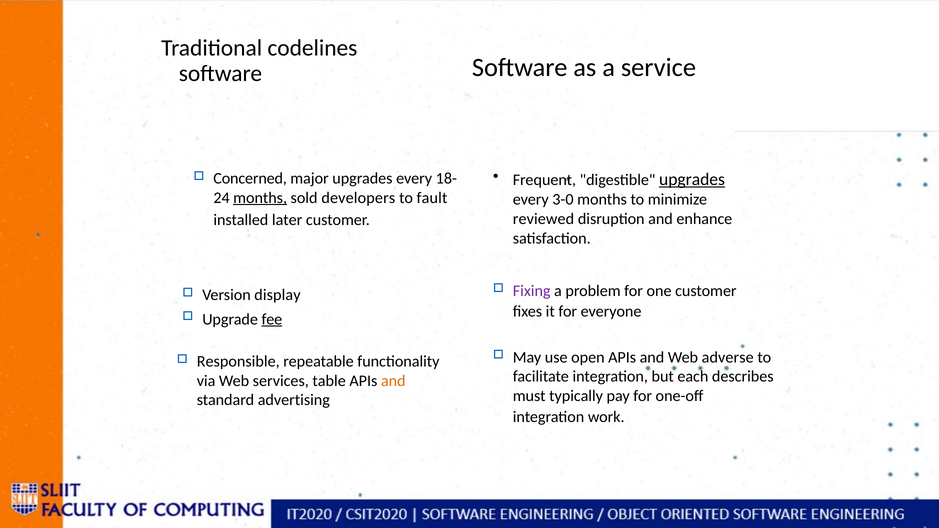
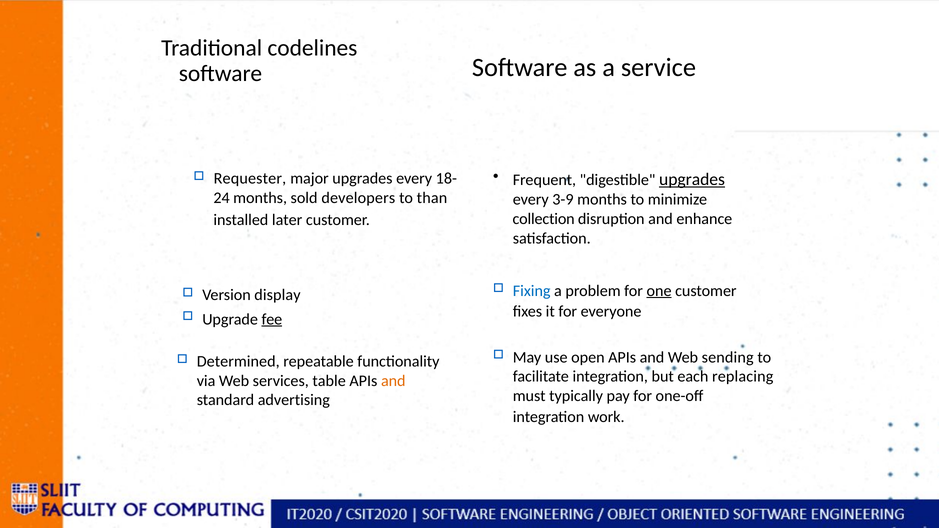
Concerned: Concerned -> Requester (250, 178)
months underline: present -> none (260, 198)
fault: fault -> than (432, 198)
3-0: 3-0 -> 3-9 (563, 200)
reviewed: reviewed -> collection (544, 219)
Fixing colour: purple -> blue (532, 291)
one underline: none -> present (659, 291)
adverse: adverse -> sending (728, 357)
Responsible: Responsible -> Determined (238, 362)
describes: describes -> replacing (743, 377)
